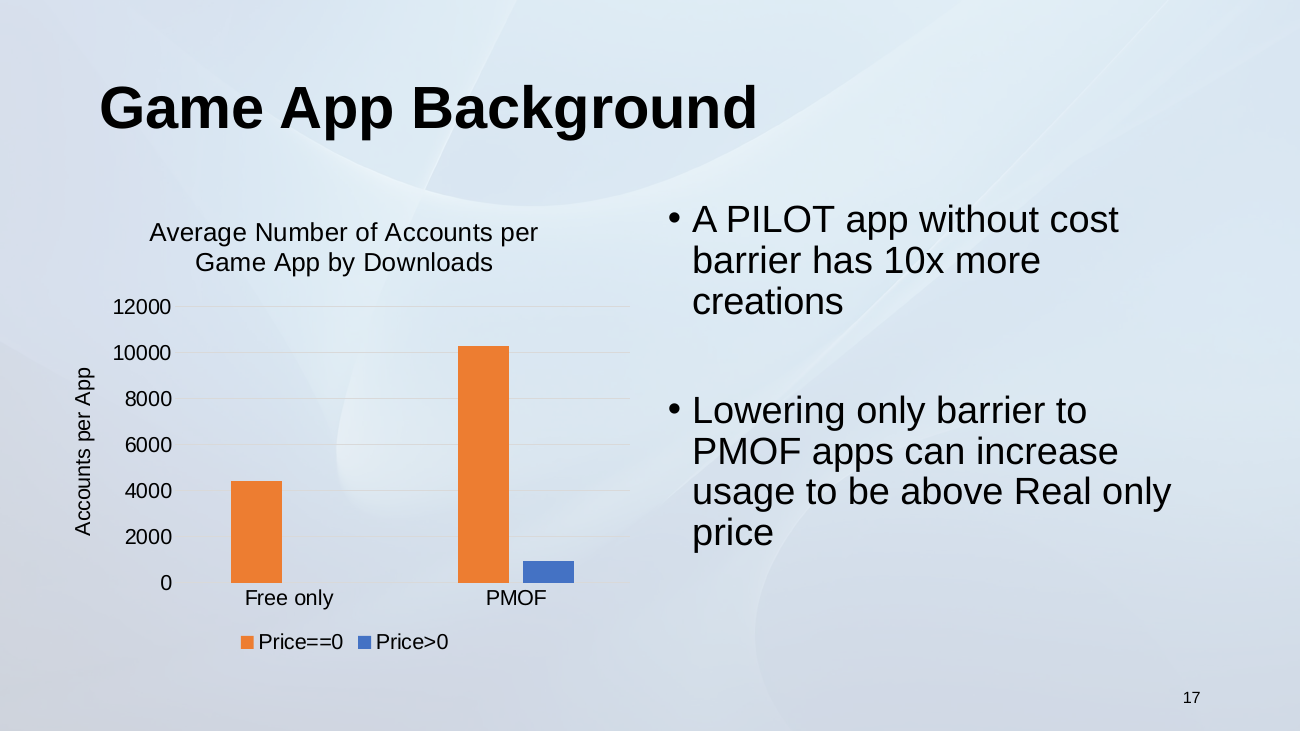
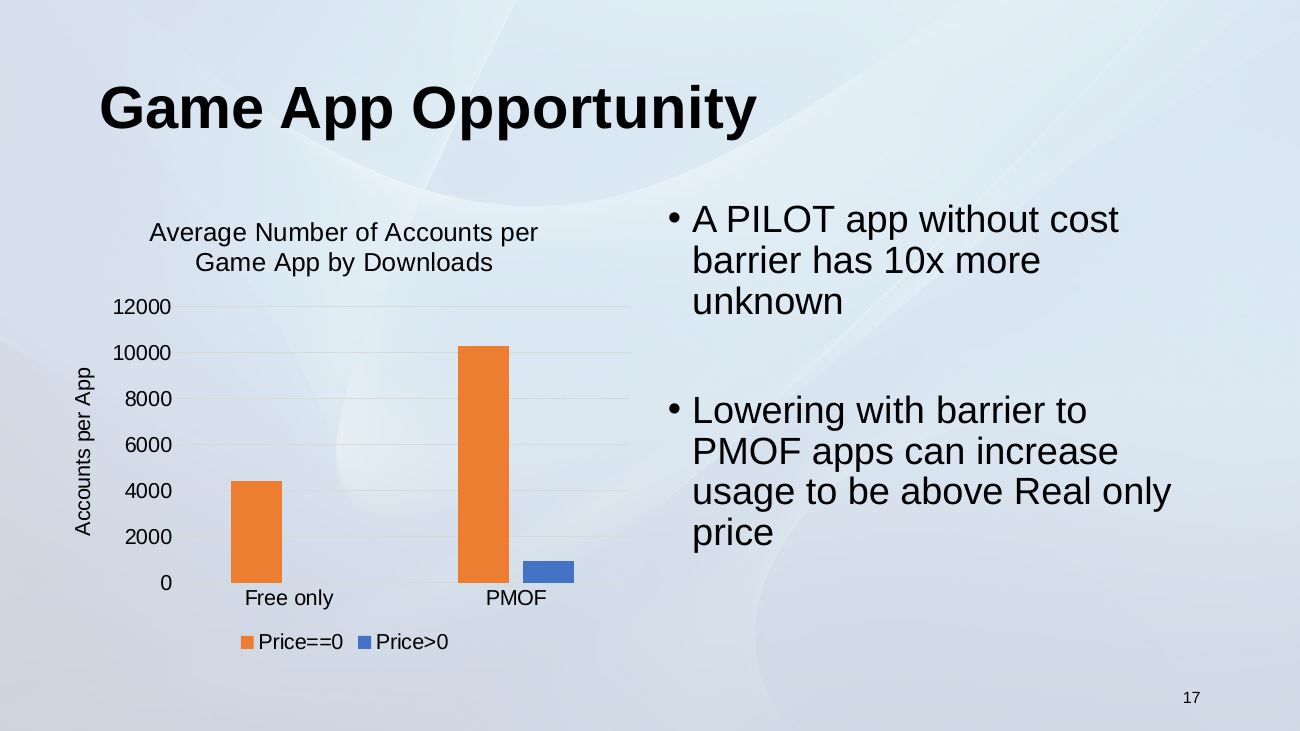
Background: Background -> Opportunity (585, 109)
creations: creations -> unknown (768, 302)
Lowering only: only -> with (891, 411)
